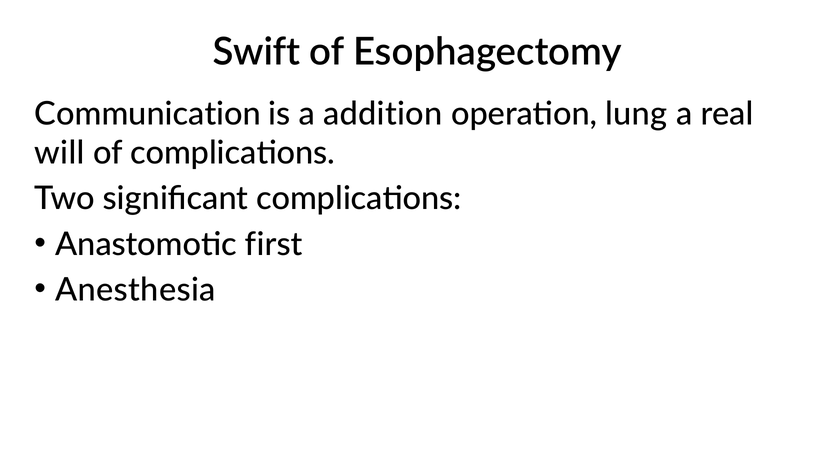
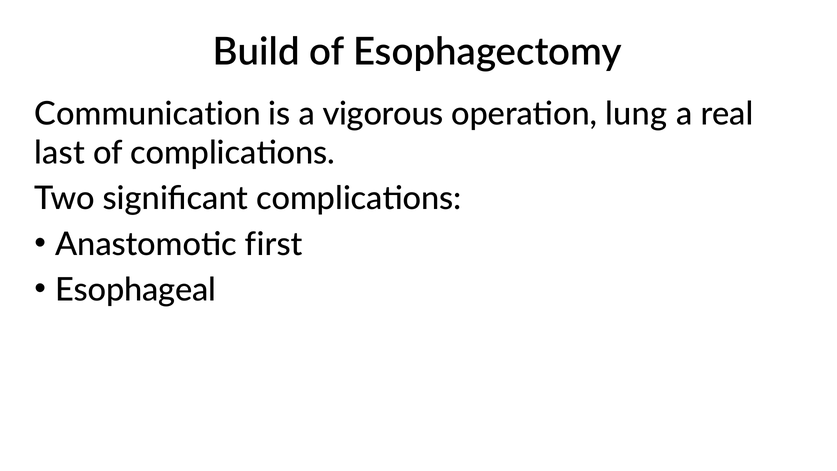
Swift: Swift -> Build (256, 52)
addition: addition -> vigorous (383, 114)
will: will -> last (60, 153)
Anesthesia: Anesthesia -> Esophageal (136, 290)
